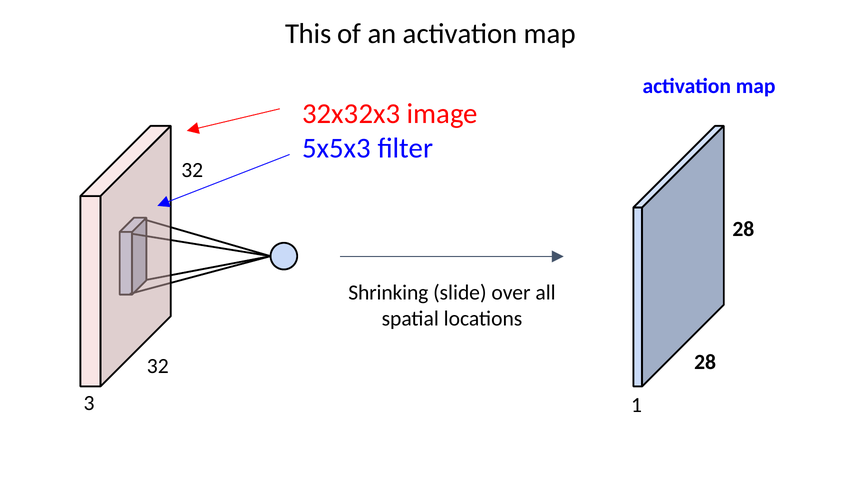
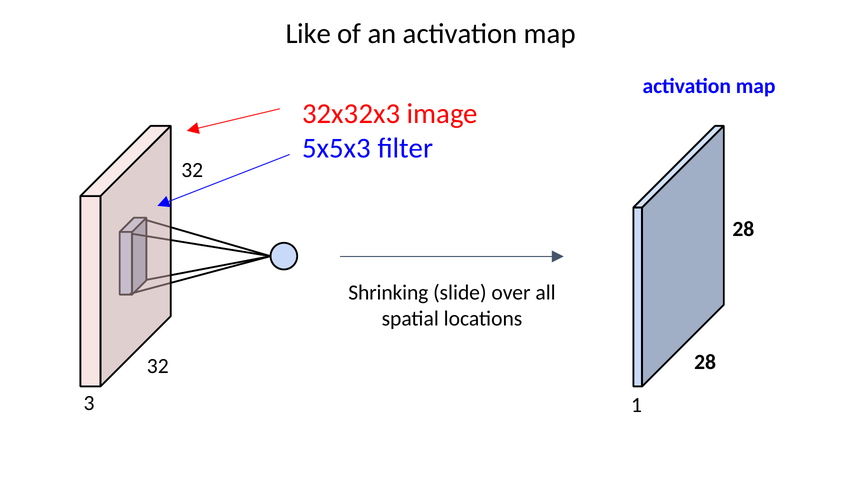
This: This -> Like (308, 34)
